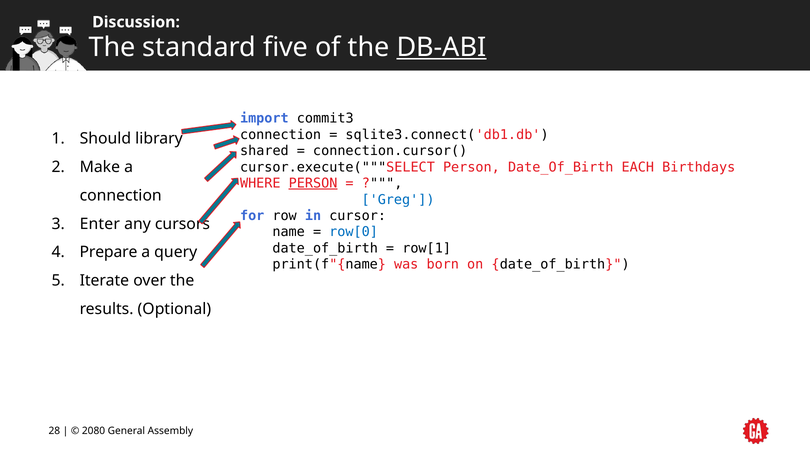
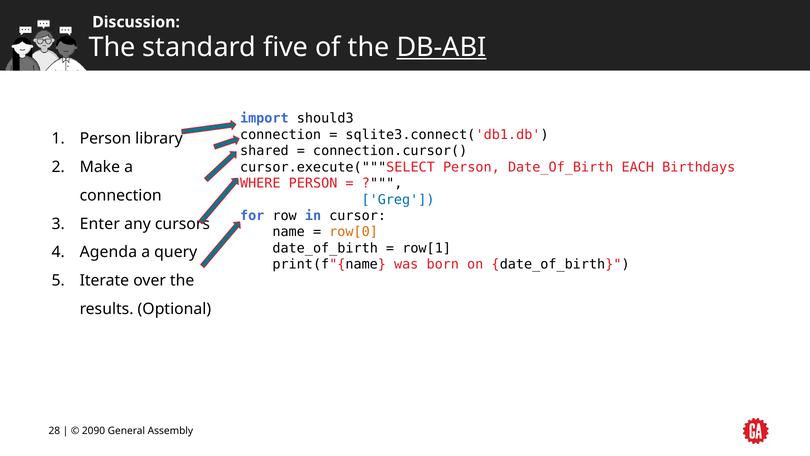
commit3: commit3 -> should3 (325, 118)
Should: Should -> Person (105, 139)
PERSON underline: present -> none (313, 183)
row[0 colour: blue -> orange (354, 232)
Prepare: Prepare -> Agenda (108, 252)
2080: 2080 -> 2090 (94, 430)
